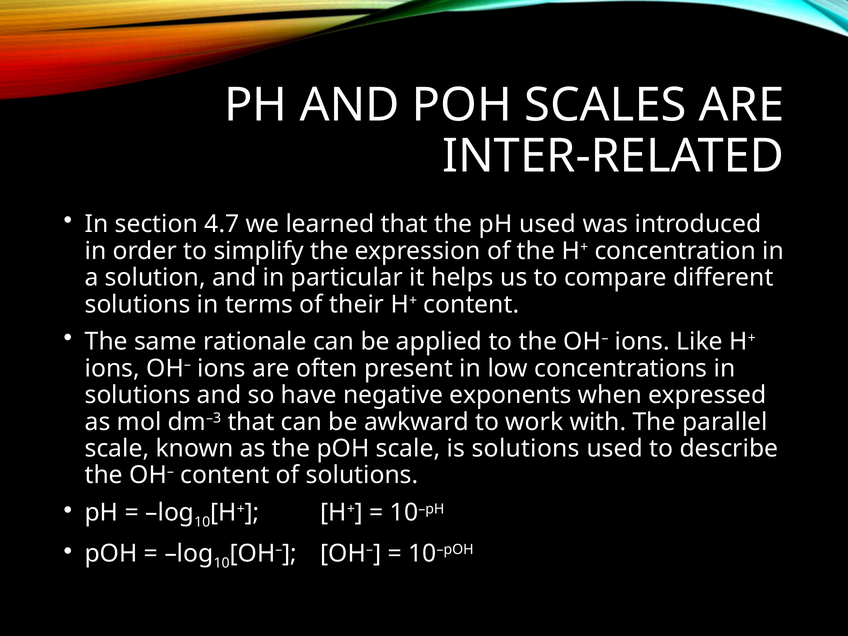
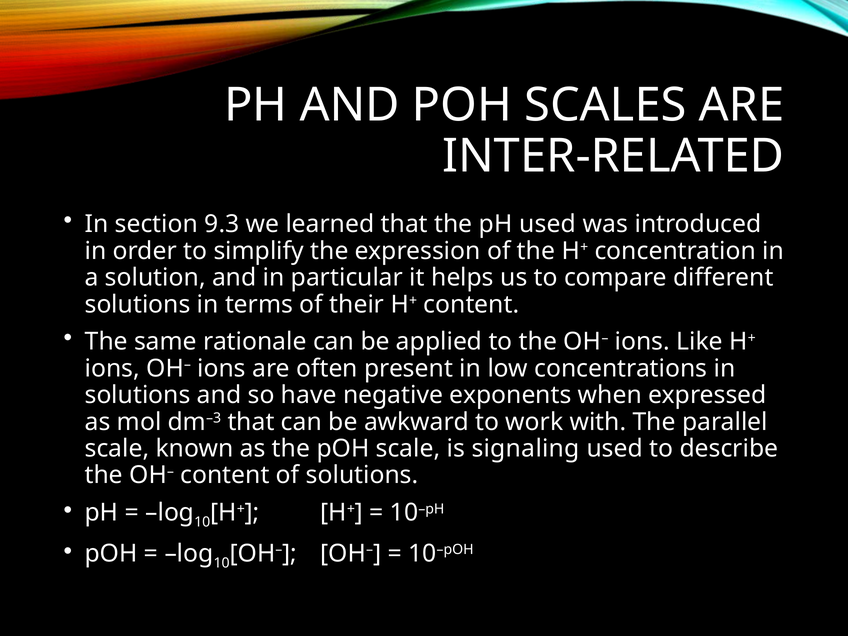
4.7: 4.7 -> 9.3 (222, 224)
is solutions: solutions -> signaling (526, 449)
